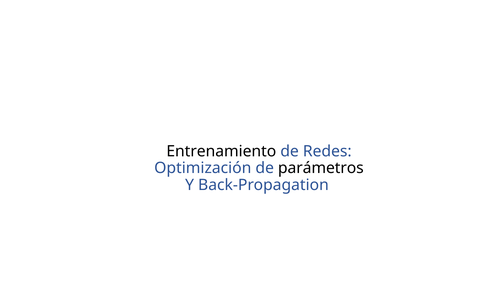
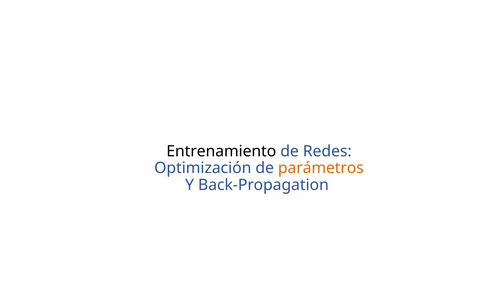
parámetros colour: black -> orange (321, 168)
